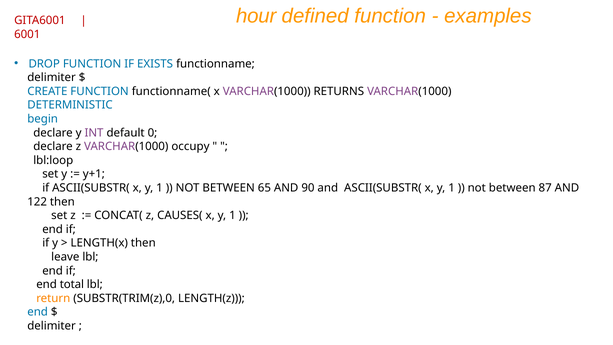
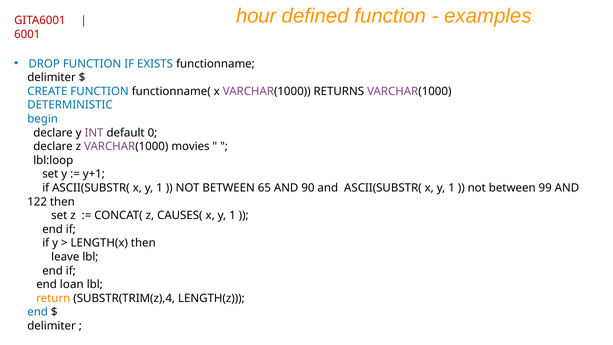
occupy: occupy -> movies (190, 146)
87: 87 -> 99 (545, 188)
total: total -> loan (72, 284)
SUBSTR(TRIM(z),0: SUBSTR(TRIM(z),0 -> SUBSTR(TRIM(z),4 (124, 298)
